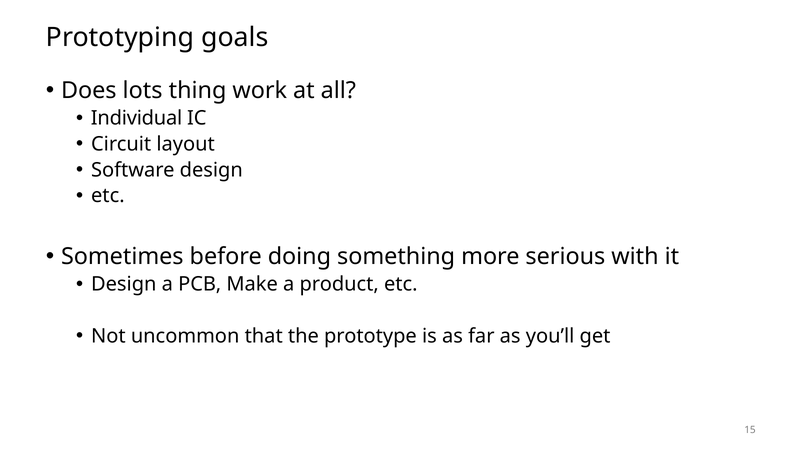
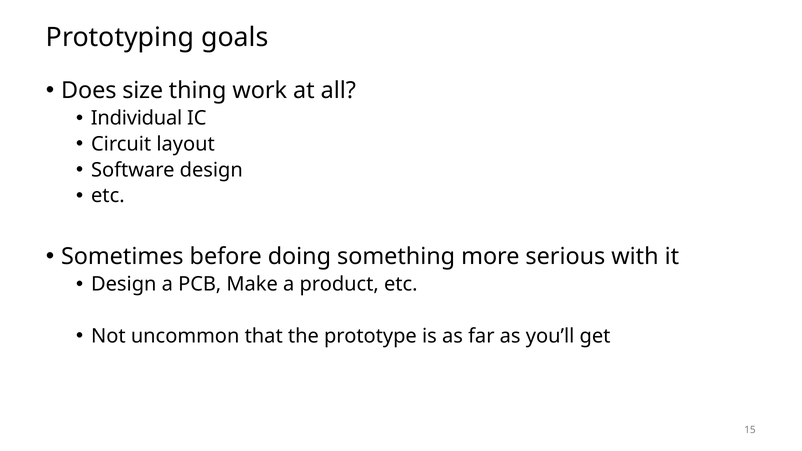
lots: lots -> size (143, 91)
